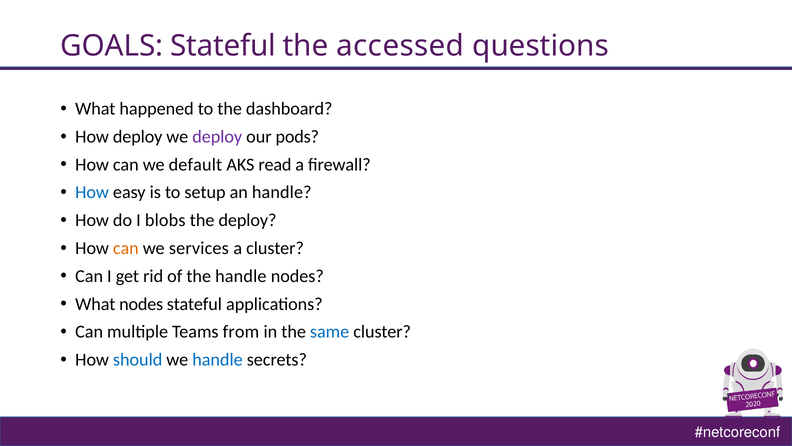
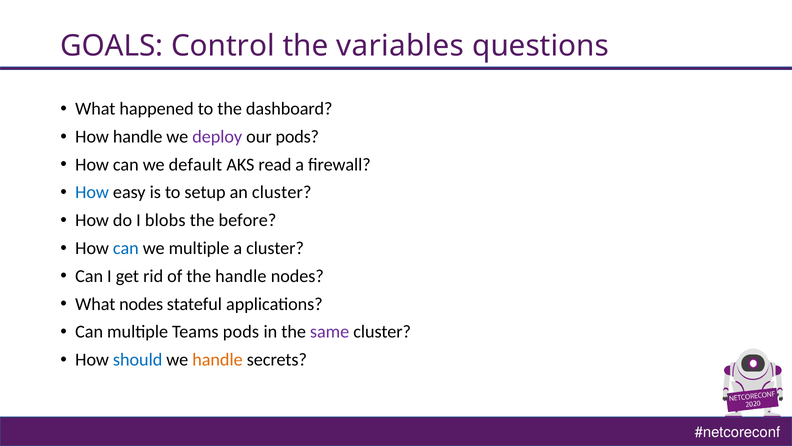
GOALS Stateful: Stateful -> Control (223, 46)
accessed: accessed -> variables (400, 46)
How deploy: deploy -> handle (138, 137)
an handle: handle -> cluster (282, 192)
the deploy: deploy -> before (247, 220)
can colour: orange -> blue (126, 248)
we services: services -> multiple (199, 248)
Teams from: from -> pods (241, 332)
same colour: blue -> purple (330, 332)
handle colour: blue -> orange (217, 359)
